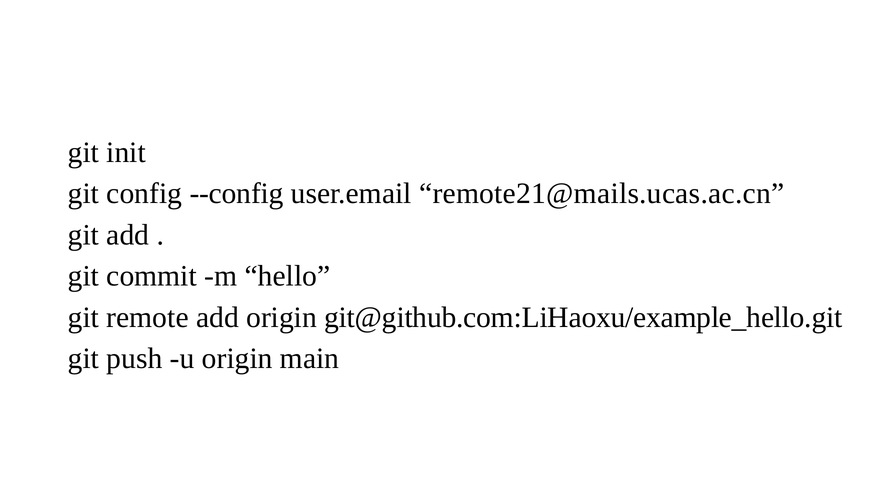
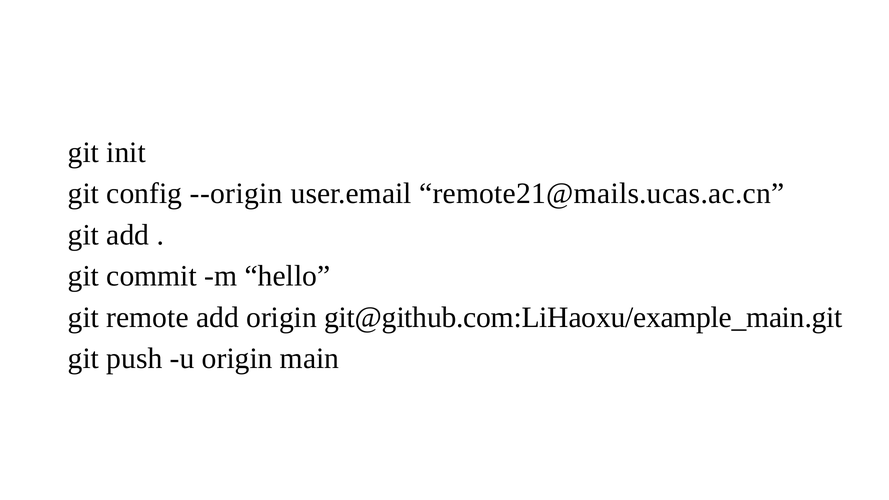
--config: --config -> --origin (236, 194)
git@github.com:LiHaoxu/example_hello.git: git@github.com:LiHaoxu/example_hello.git -> git@github.com:LiHaoxu/example_main.git (583, 317)
